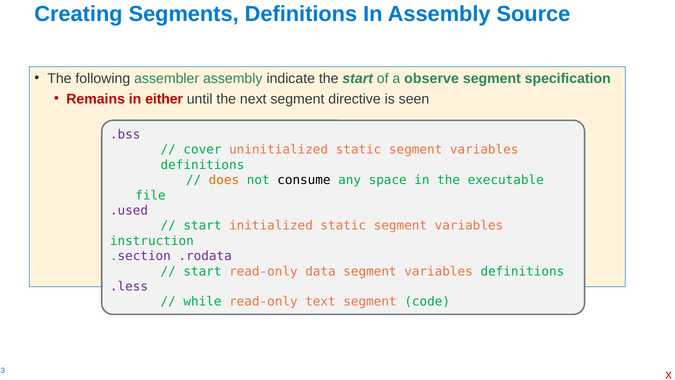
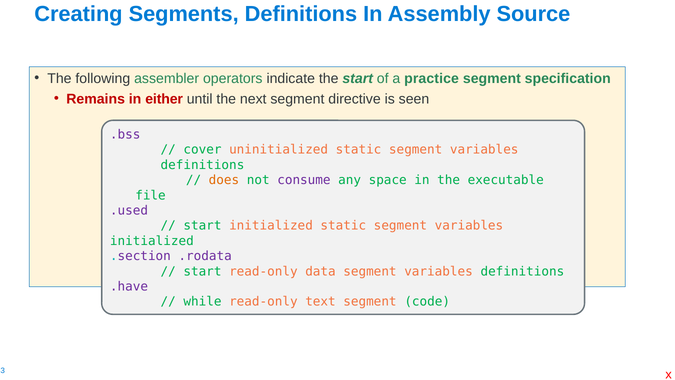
assembler assembly: assembly -> operators (233, 78)
observe: observe -> practice (432, 78)
consume colour: black -> purple (304, 180)
instruction: instruction -> initialized (152, 241)
.less: .less -> .have (129, 286)
